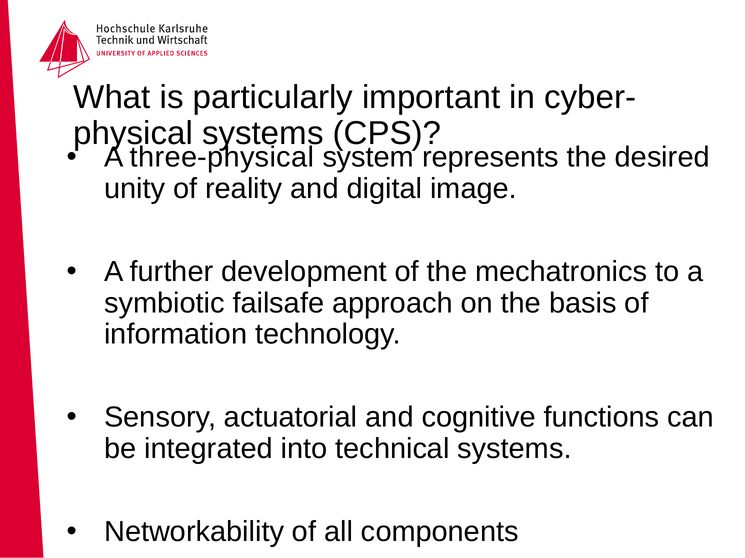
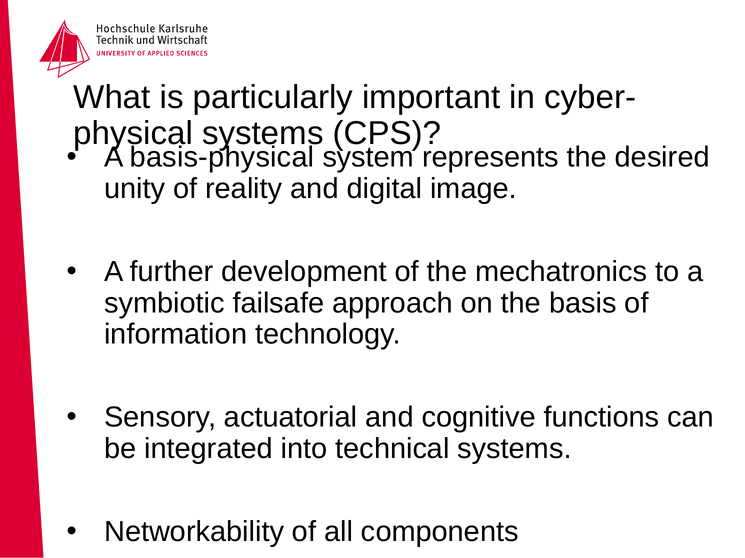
three-physical: three-physical -> basis-physical (222, 158)
